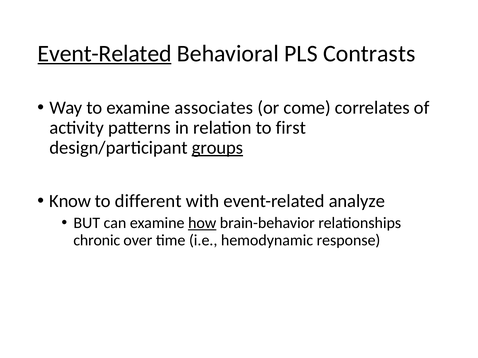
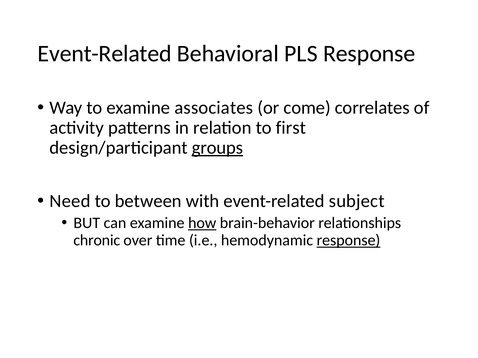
Event-Related underline: present -> none (105, 54)
PLS Contrasts: Contrasts -> Response (369, 54)
Know: Know -> Need (70, 201)
different: different -> between (148, 201)
analyze: analyze -> subject (357, 201)
response underline: none -> present (348, 241)
